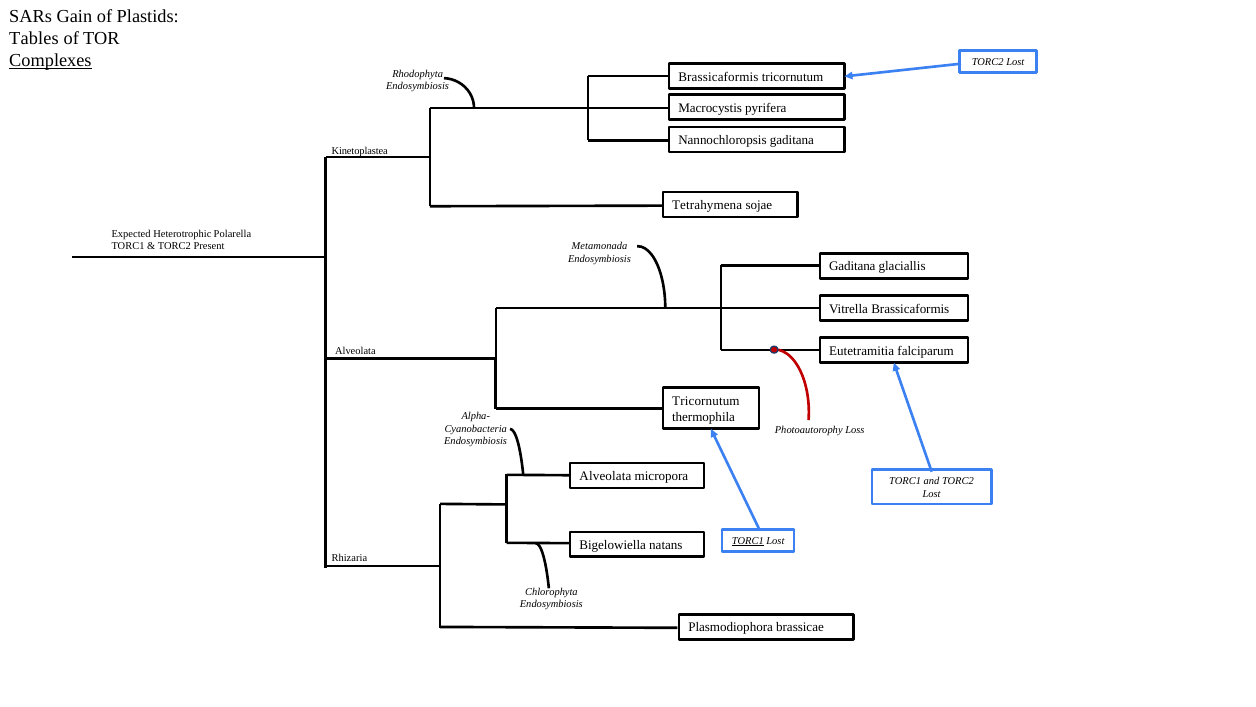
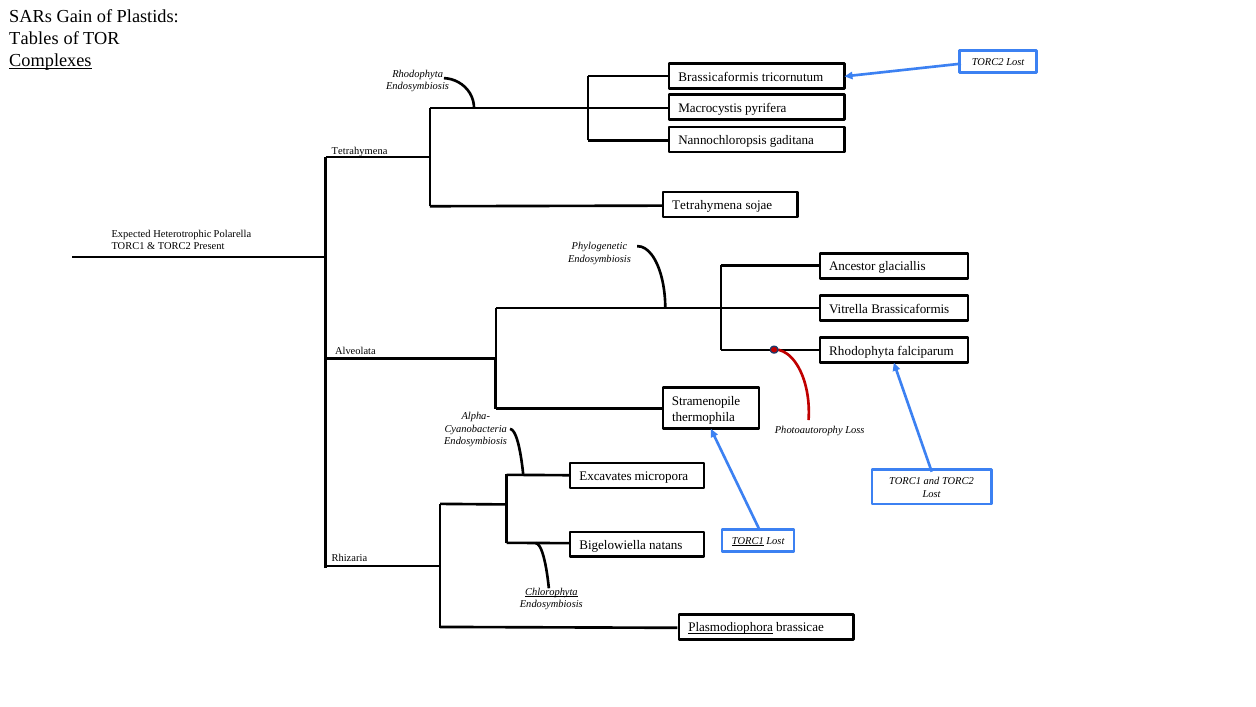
Kinetoplastea: Kinetoplastea -> Tetrahymena (360, 151)
Metamonada: Metamonada -> Phylogenetic (600, 246)
Gaditana: Gaditana -> Ancestor (852, 266)
Eutetramitia: Eutetramitia -> Rhodophyta (862, 351)
Tricornutum: Tricornutum -> Stramenopile (706, 401)
Alveolata: Alveolata -> Excavates (606, 476)
Chlorophyta underline: none -> present (551, 591)
Plasmodiophora underline: none -> present (731, 627)
